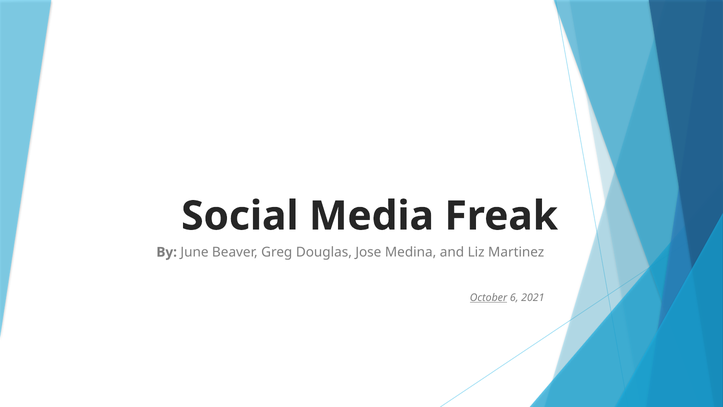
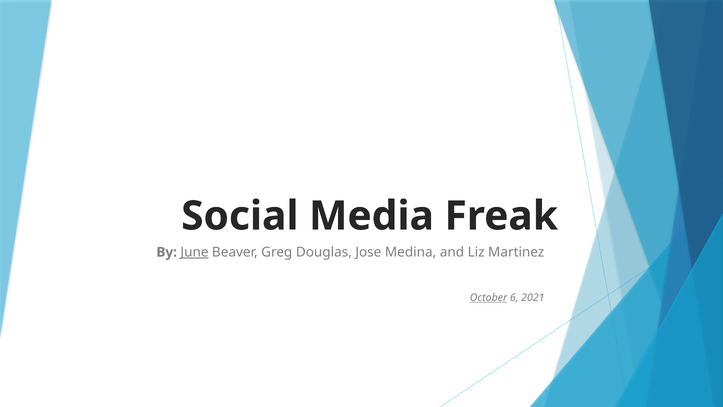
June underline: none -> present (195, 252)
